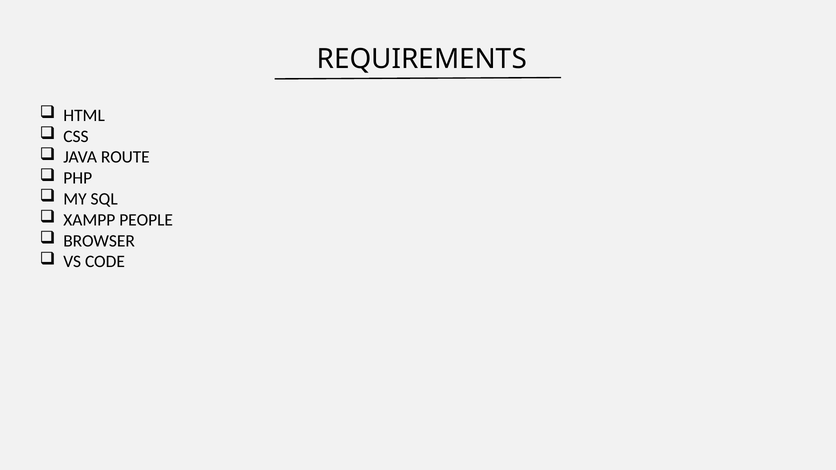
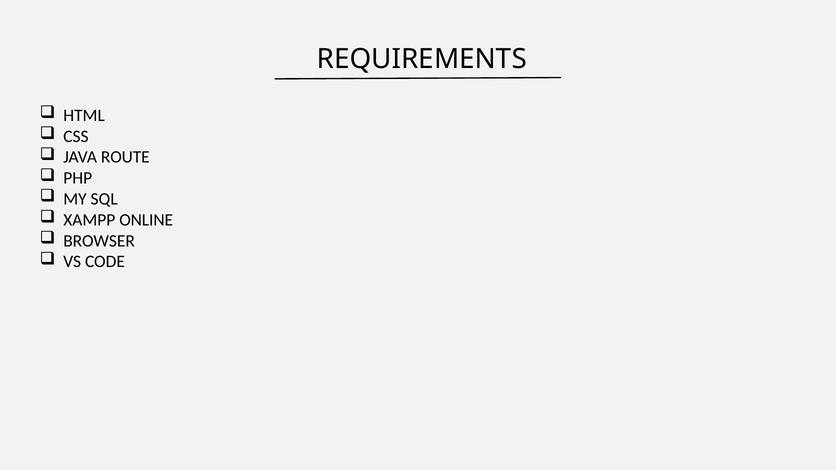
PEOPLE: PEOPLE -> ONLINE (146, 220)
